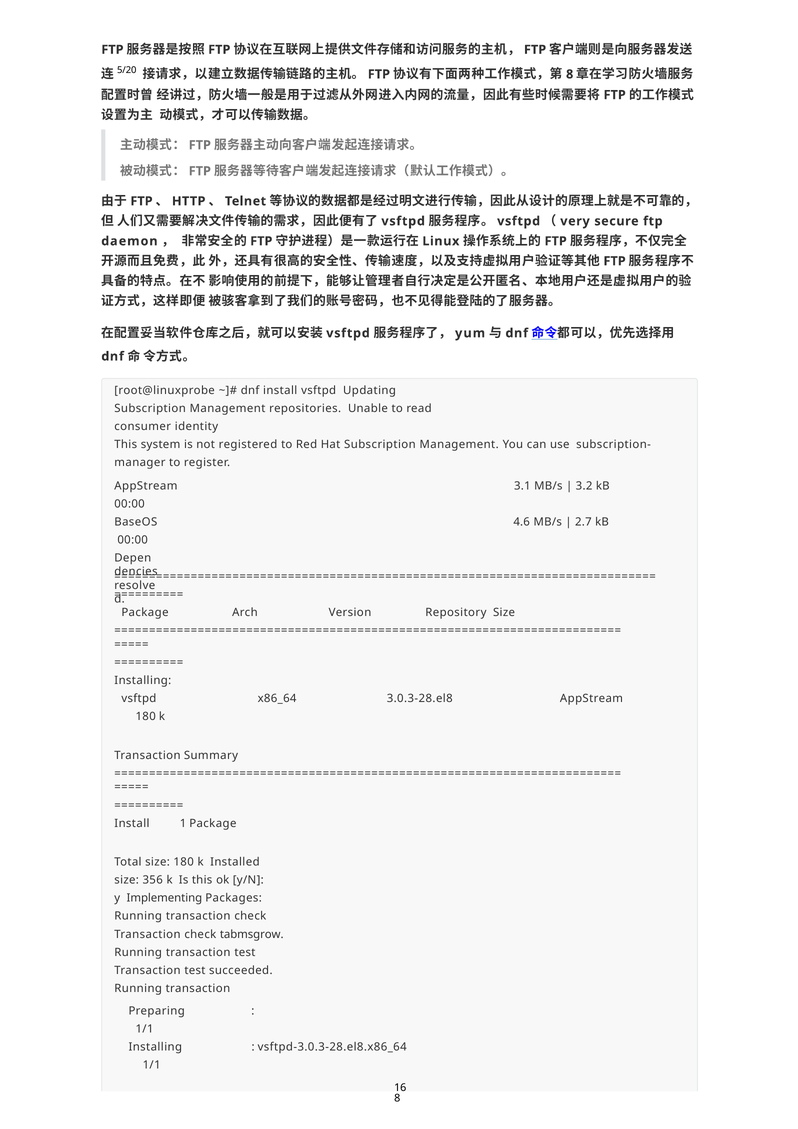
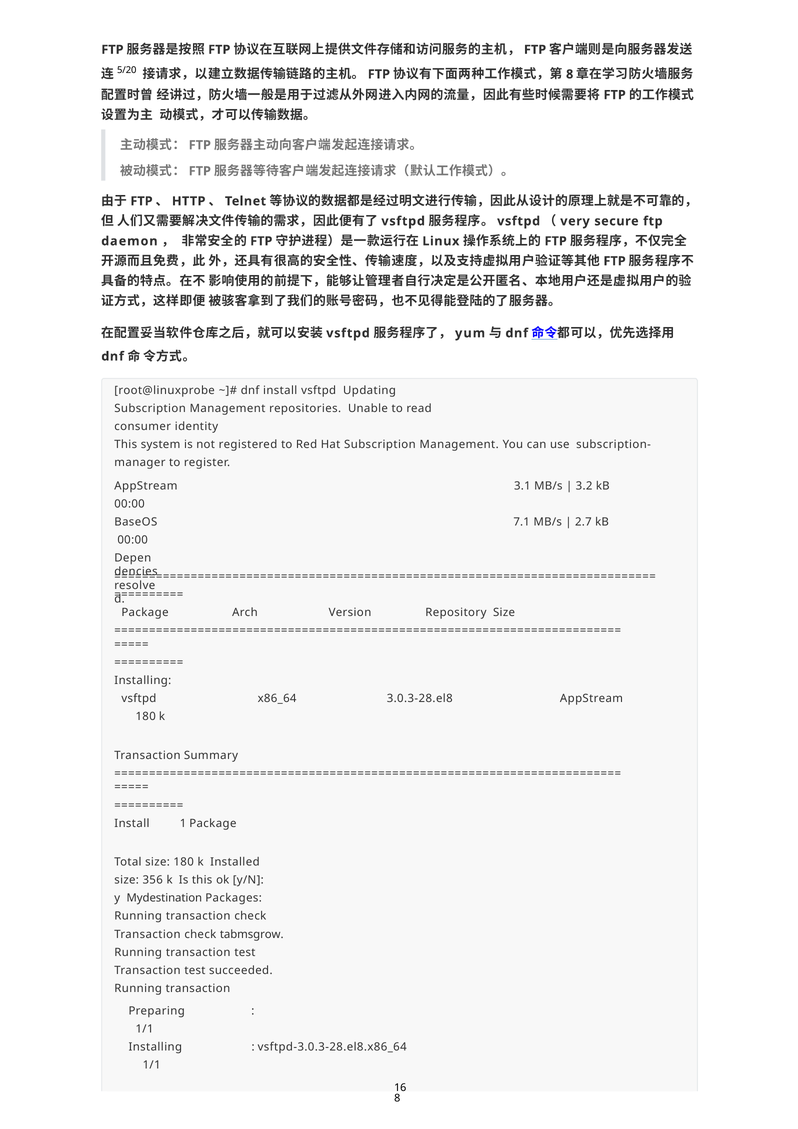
4.6: 4.6 -> 7.1 (522, 522)
Implementing: Implementing -> Mydestination (164, 898)
